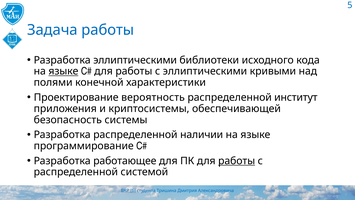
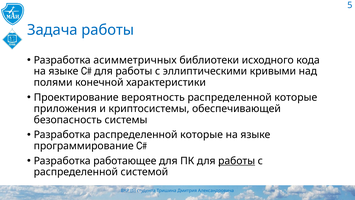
Разработка эллиптическими: эллиптическими -> асимметричных (135, 60)
языке underline: present -> none (63, 71)
институт: институт -> которые (296, 97)
Разработка распределенной наличии: наличии -> которые (202, 135)
